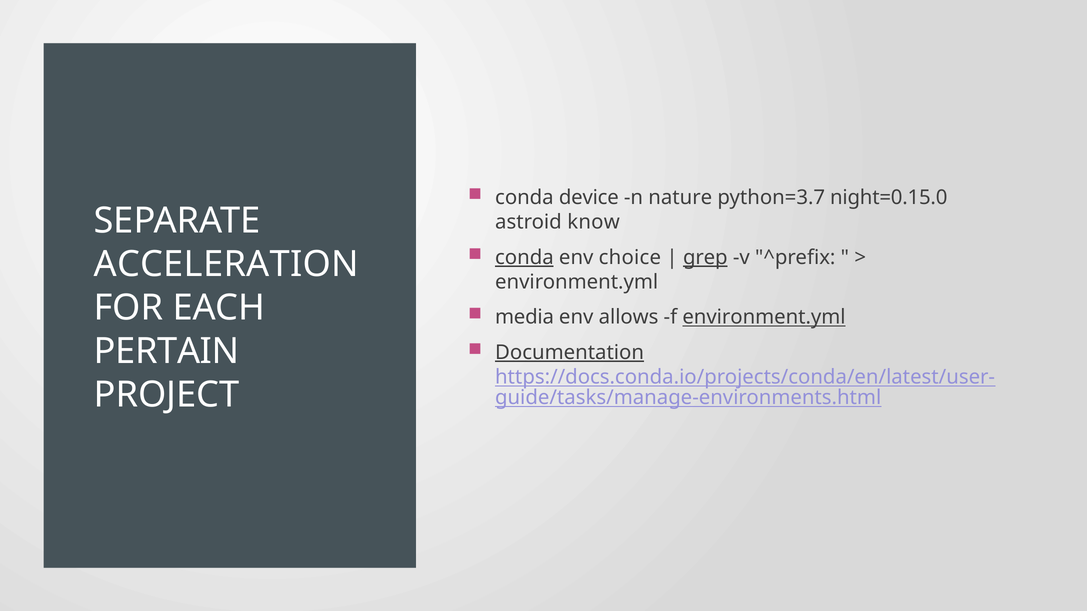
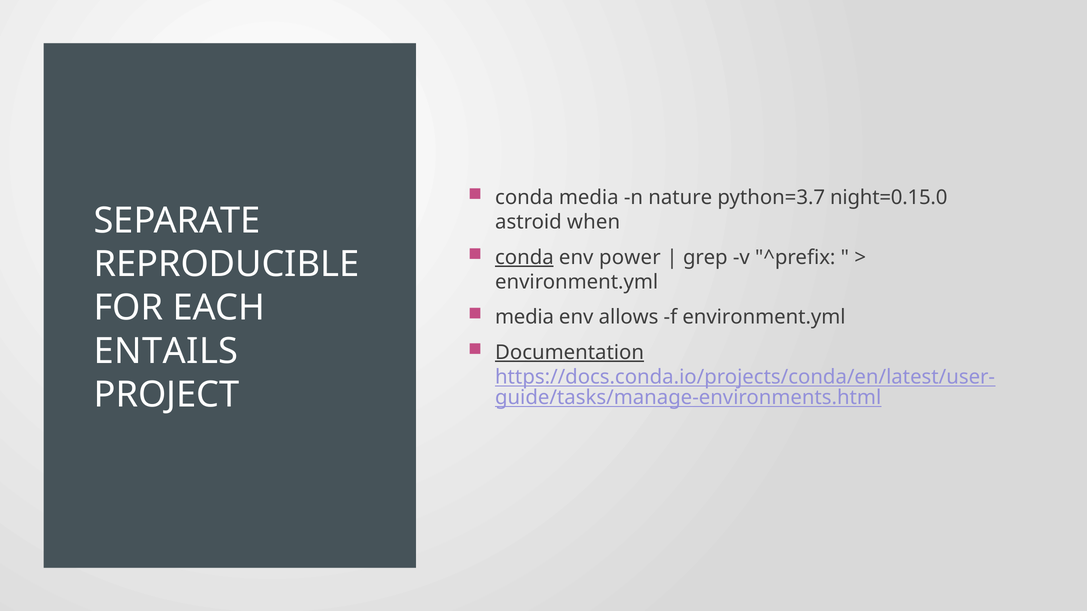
conda device: device -> media (589, 198)
know: know -> when (594, 222)
choice: choice -> power (630, 258)
grep underline: present -> none (705, 258)
ACCELERATION: ACCELERATION -> REPRODUCIBLE (226, 264)
environment.yml underline: present -> none (764, 317)
PERTAIN: PERTAIN -> ENTAILS (166, 351)
